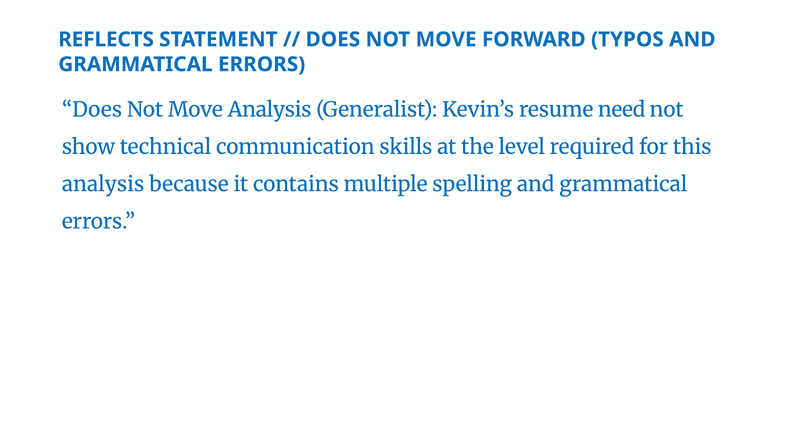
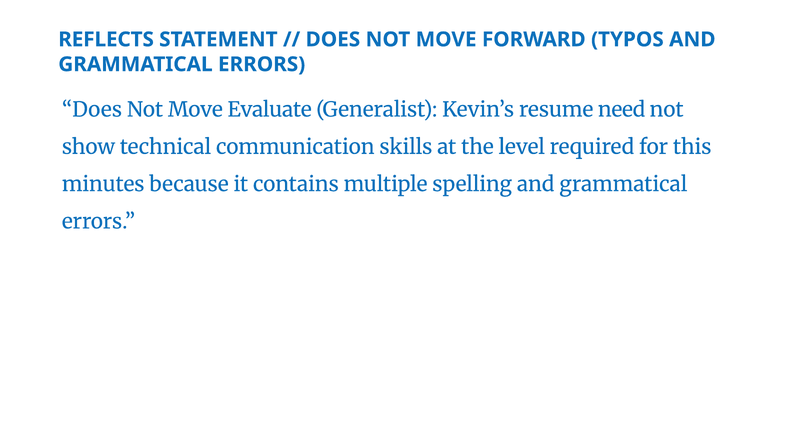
Move Analysis: Analysis -> Evaluate (270, 110)
analysis: analysis -> minutes (103, 185)
